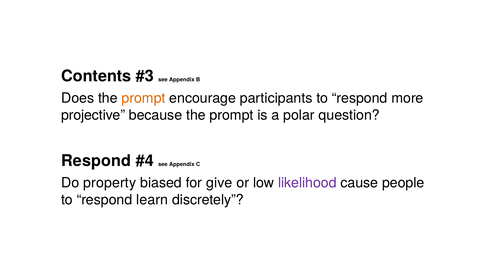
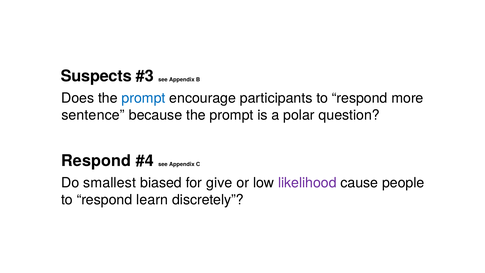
Contents: Contents -> Suspects (96, 76)
prompt colour: orange -> blue (143, 98)
projective: projective -> sentence (93, 115)
property: property -> smallest (110, 183)
